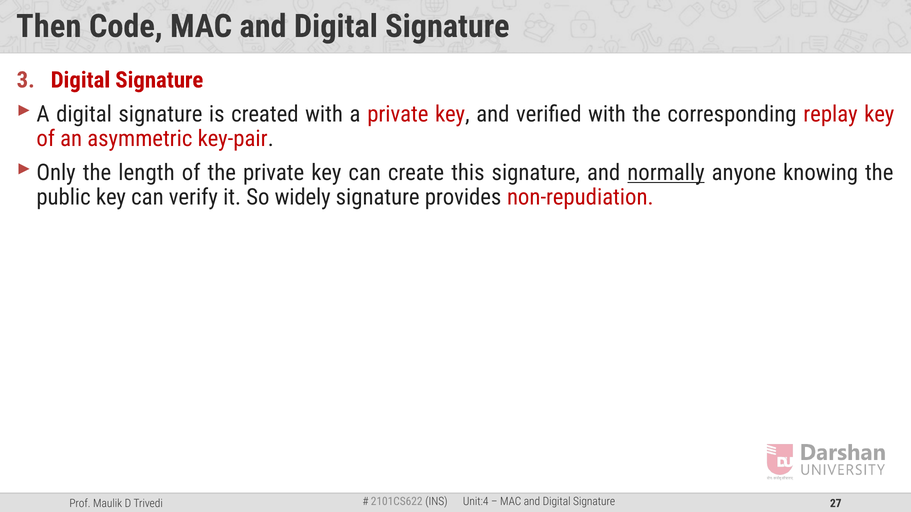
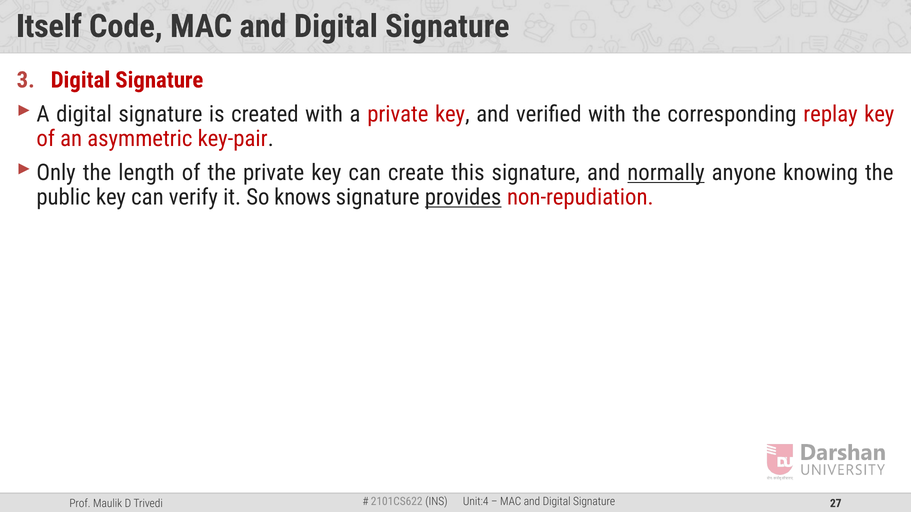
Then: Then -> Itself (49, 26)
widely: widely -> knows (303, 197)
provides underline: none -> present (463, 197)
